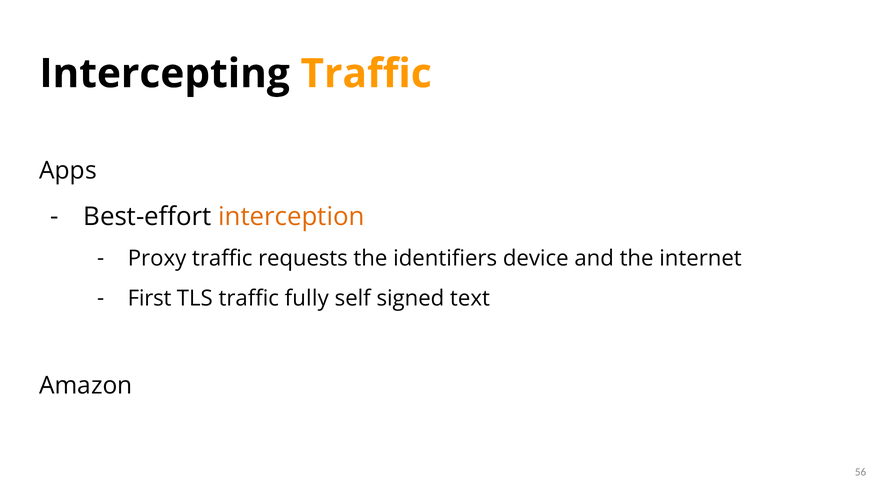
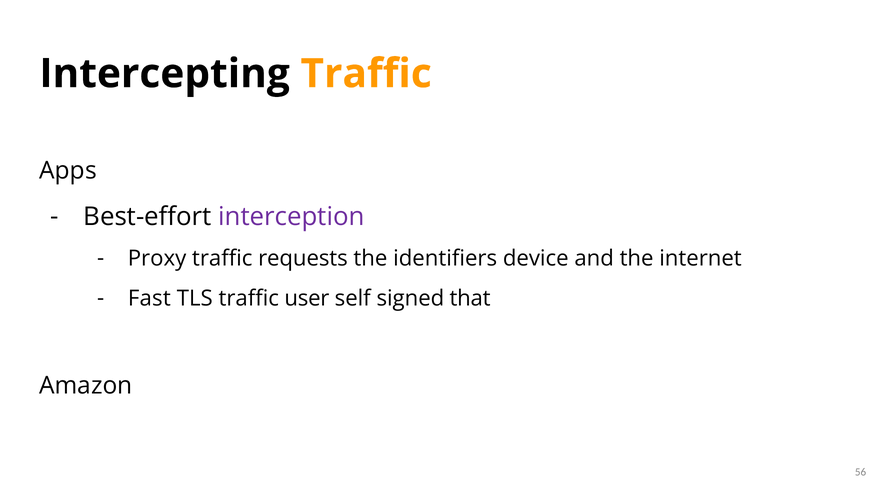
interception colour: orange -> purple (291, 216)
First: First -> Fast (149, 298)
fully: fully -> user (307, 298)
text: text -> that (470, 298)
